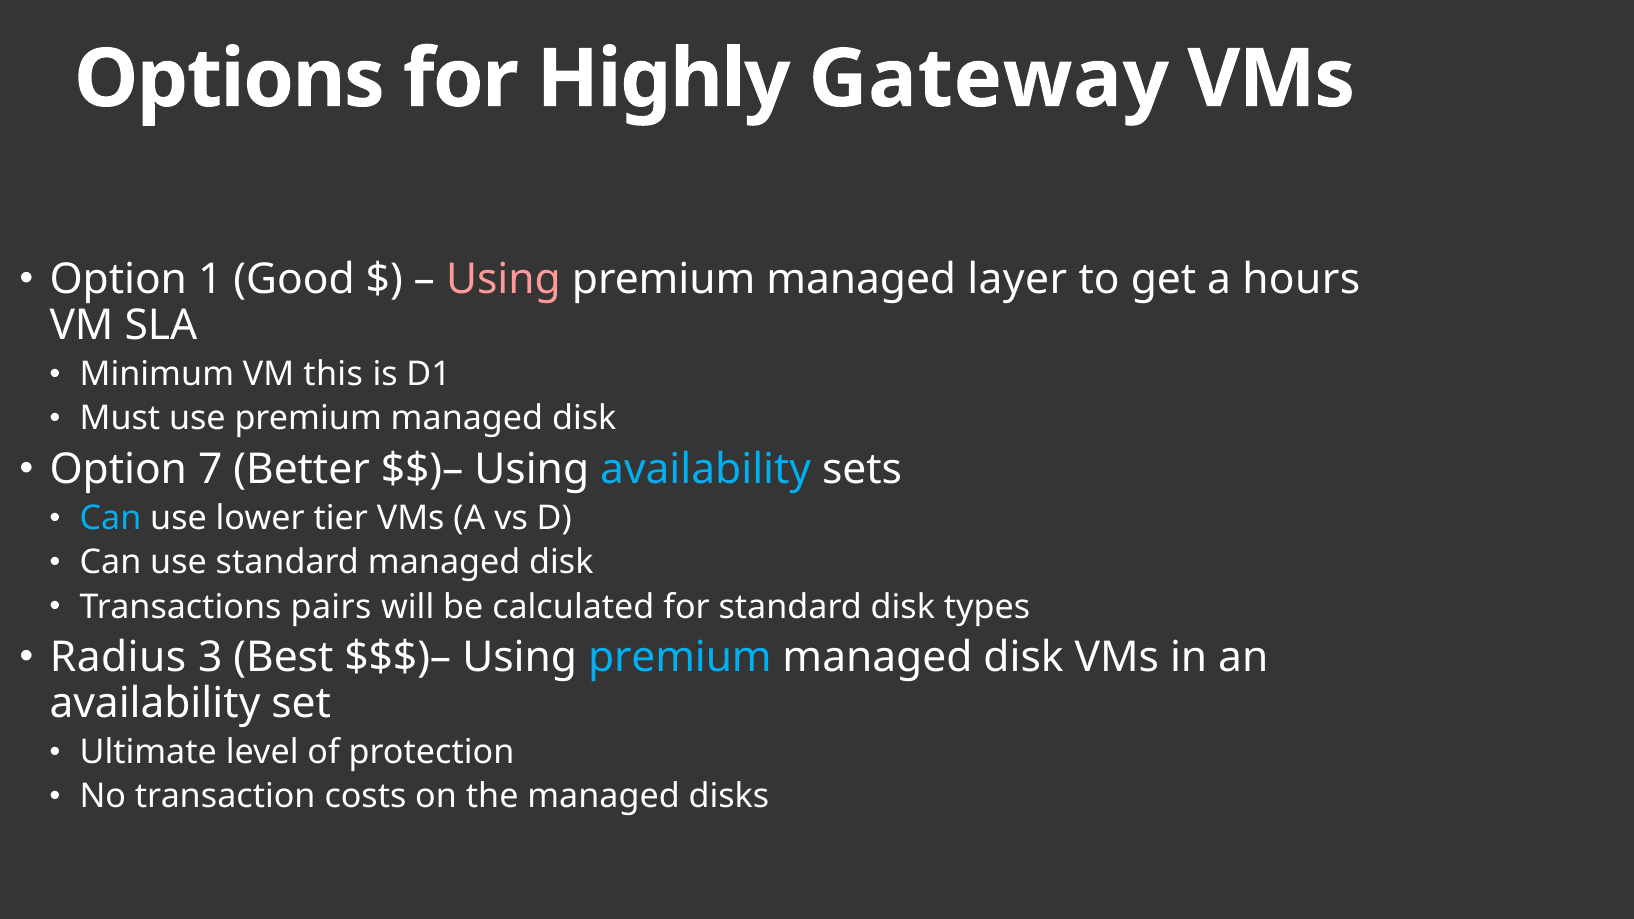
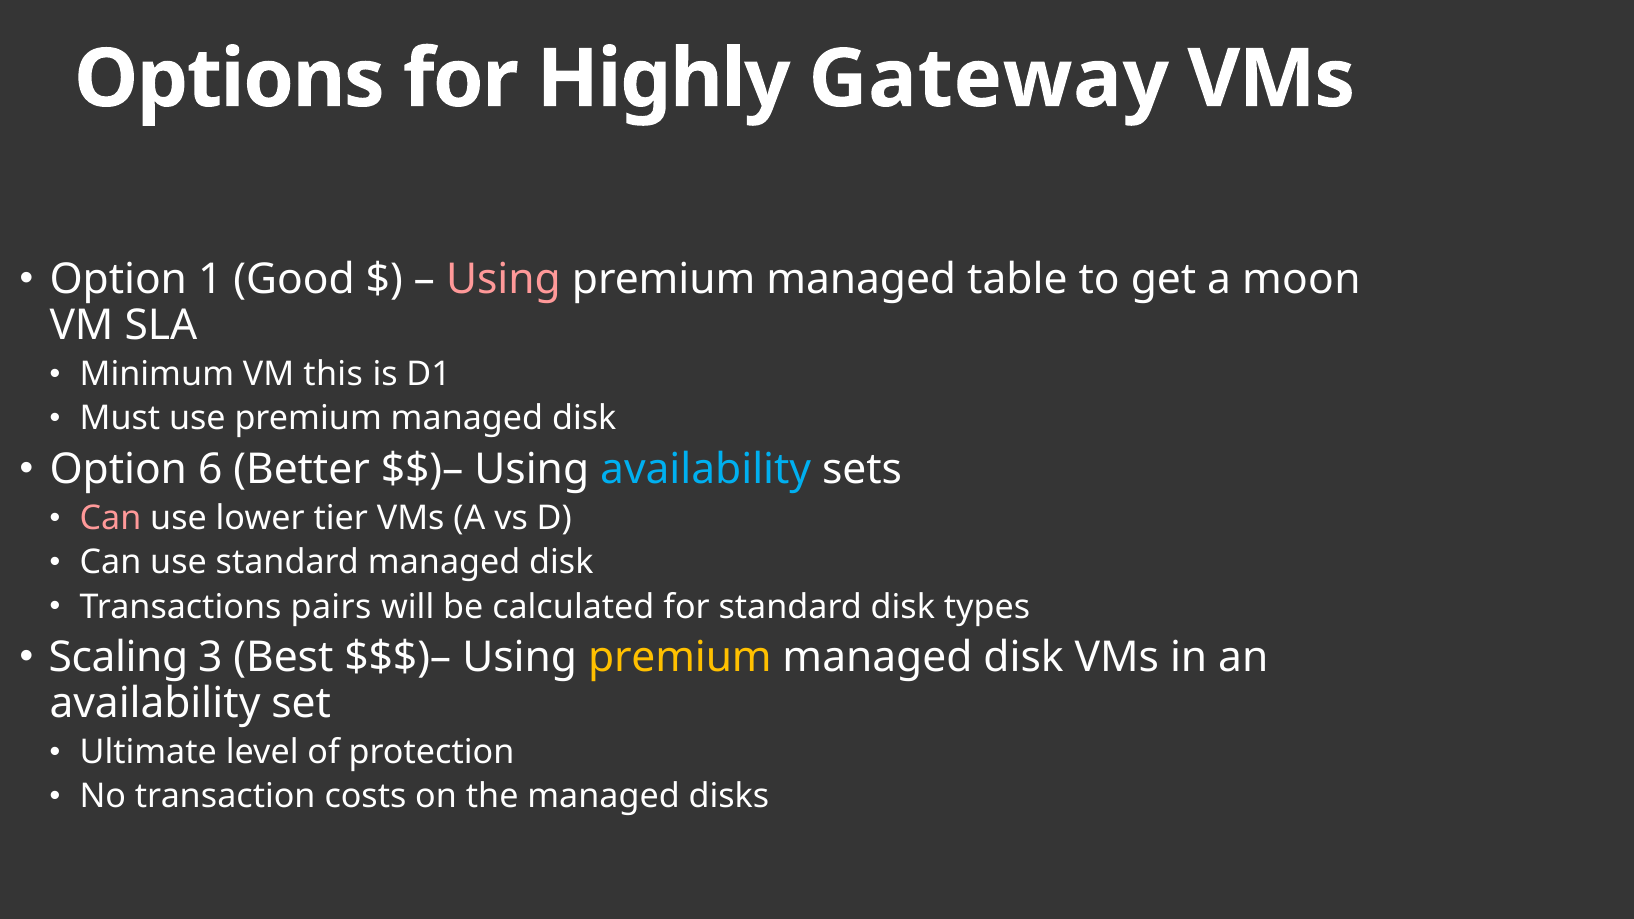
layer: layer -> table (1017, 280)
hours: hours -> moon (1301, 280)
7: 7 -> 6 (210, 470)
Can colour: light blue -> pink (111, 518)
Radius: Radius -> Scaling (119, 658)
premium colour: light blue -> yellow (680, 658)
